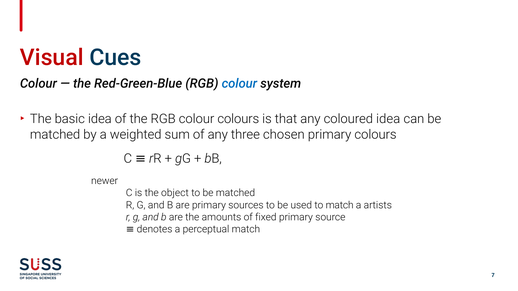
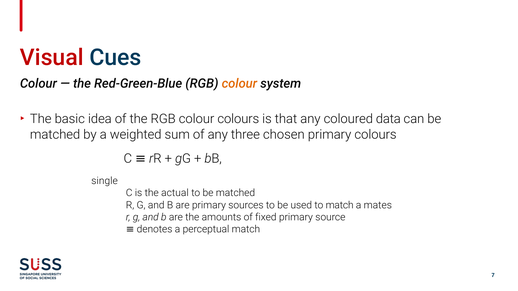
colour colour: blue -> orange (239, 84)
coloured idea: idea -> data (388, 119)
newer: newer -> single (105, 181)
object: object -> actual (175, 193)
artists: artists -> mates (378, 205)
